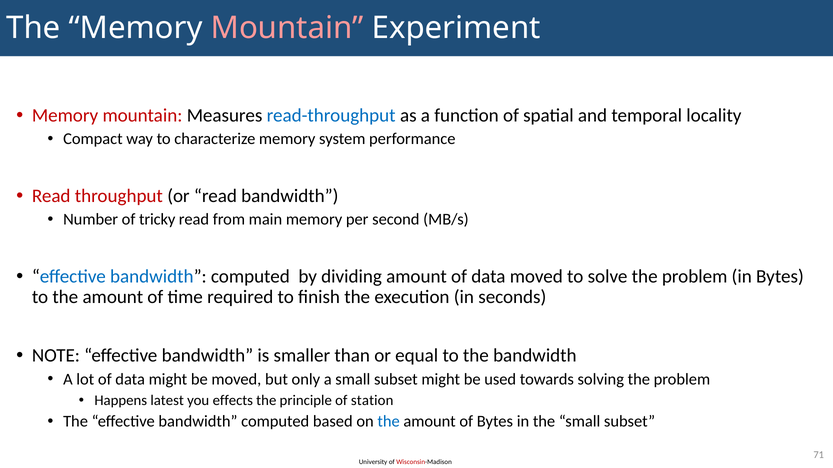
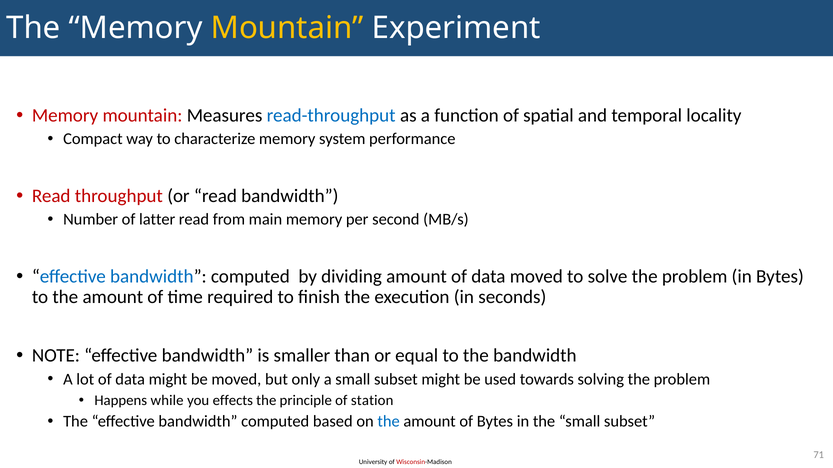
Mountain colour: pink -> yellow (287, 28)
tricky: tricky -> latter (157, 220)
latest: latest -> while (167, 401)
